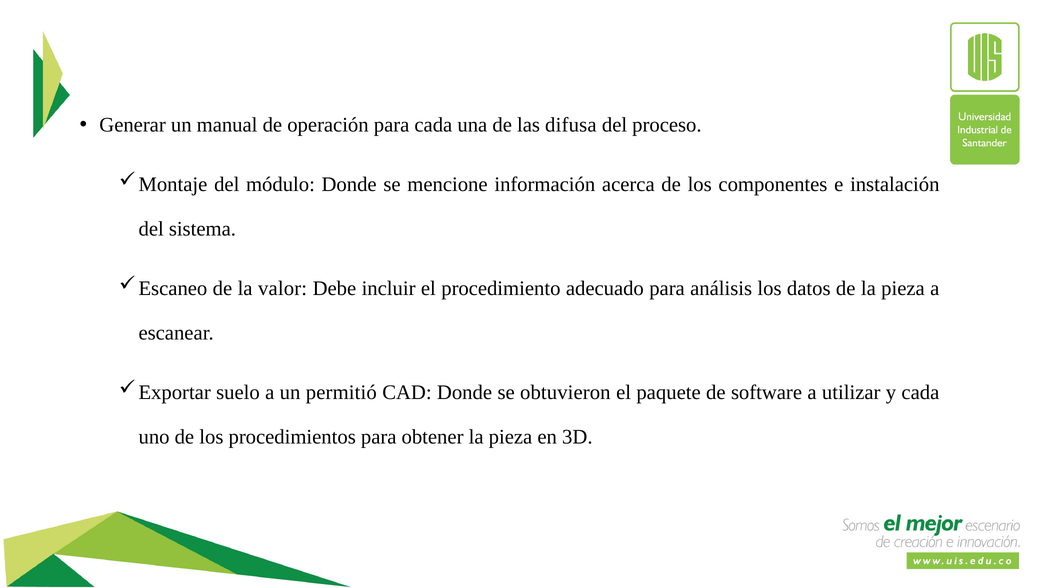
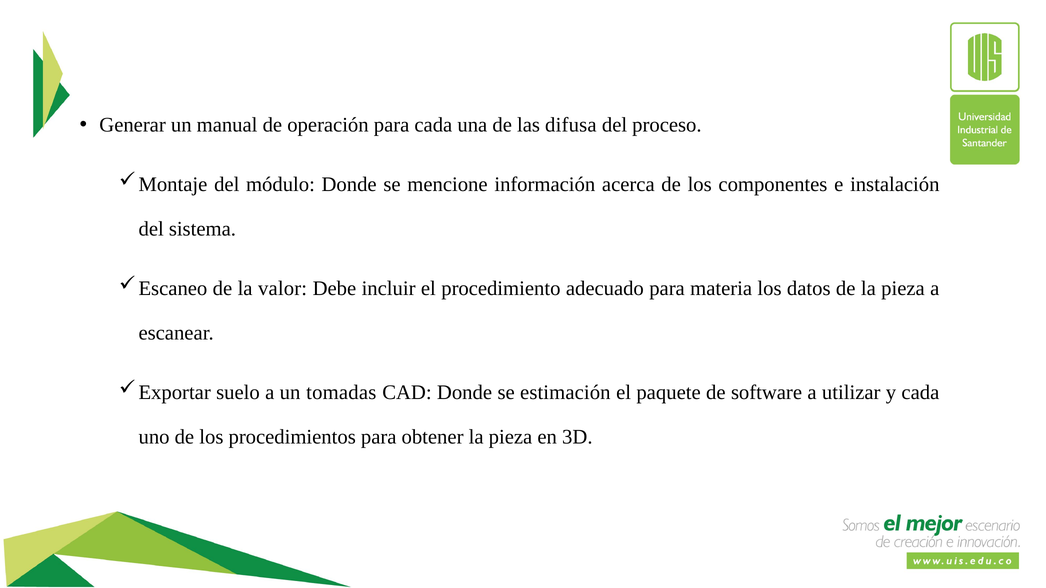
análisis: análisis -> materia (721, 288)
permitió: permitió -> tomadas (341, 393)
obtuvieron: obtuvieron -> estimación (565, 393)
